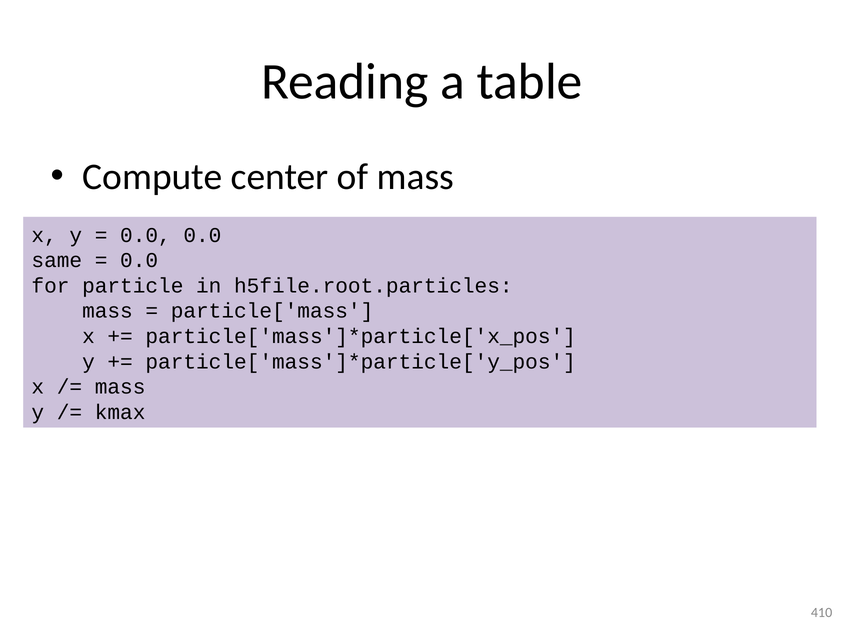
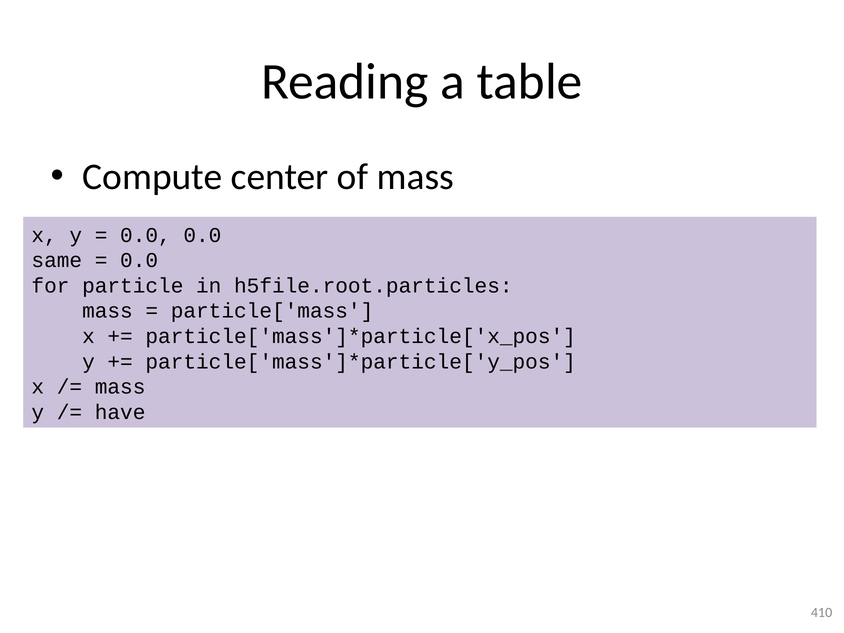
kmax: kmax -> have (120, 412)
